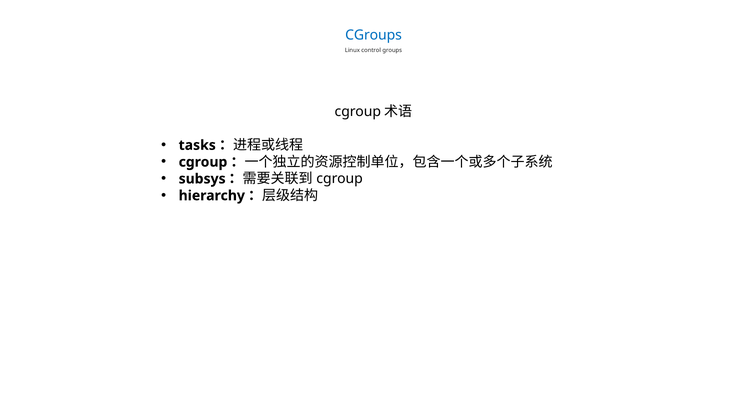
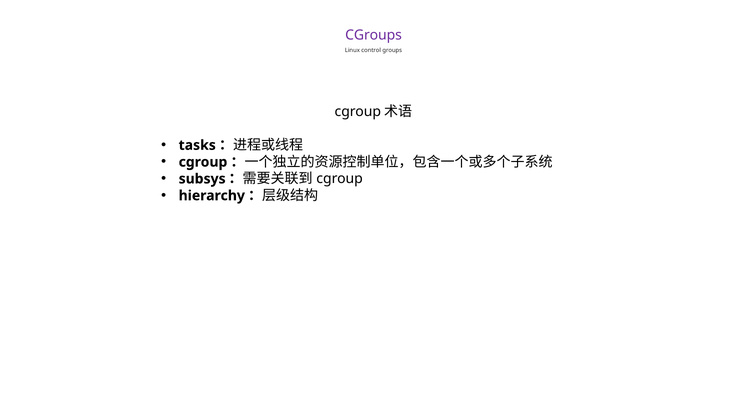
CGroups colour: blue -> purple (374, 35)
